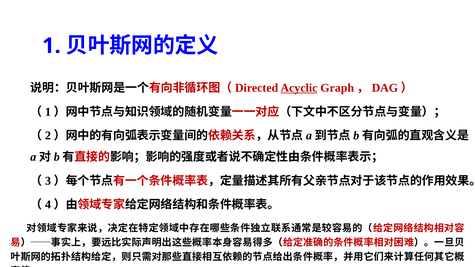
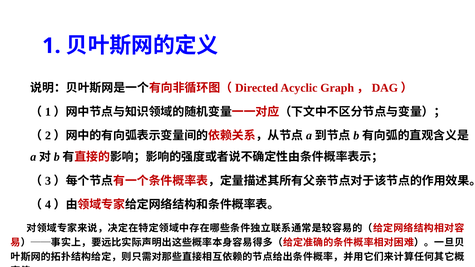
Acyclic underline: present -> none (299, 88)
